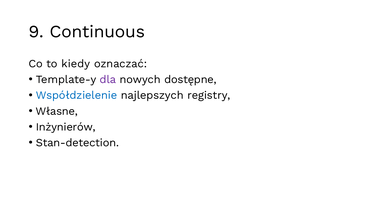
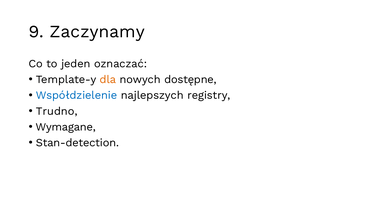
Continuous: Continuous -> Zaczynamy (97, 32)
kiedy: kiedy -> jeden (76, 64)
dla colour: purple -> orange (108, 80)
Własne: Własne -> Trudno (57, 111)
Inżynierów: Inżynierów -> Wymagane (66, 127)
